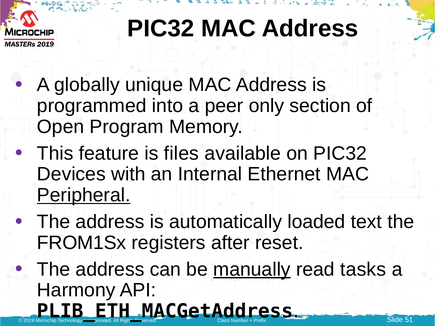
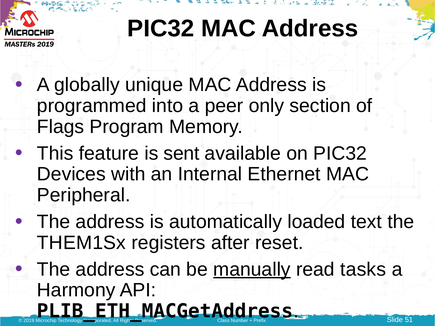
Open: Open -> Flags (61, 127)
files: files -> sent (182, 153)
Peripheral underline: present -> none (84, 195)
FROM1Sx: FROM1Sx -> THEM1Sx (81, 243)
